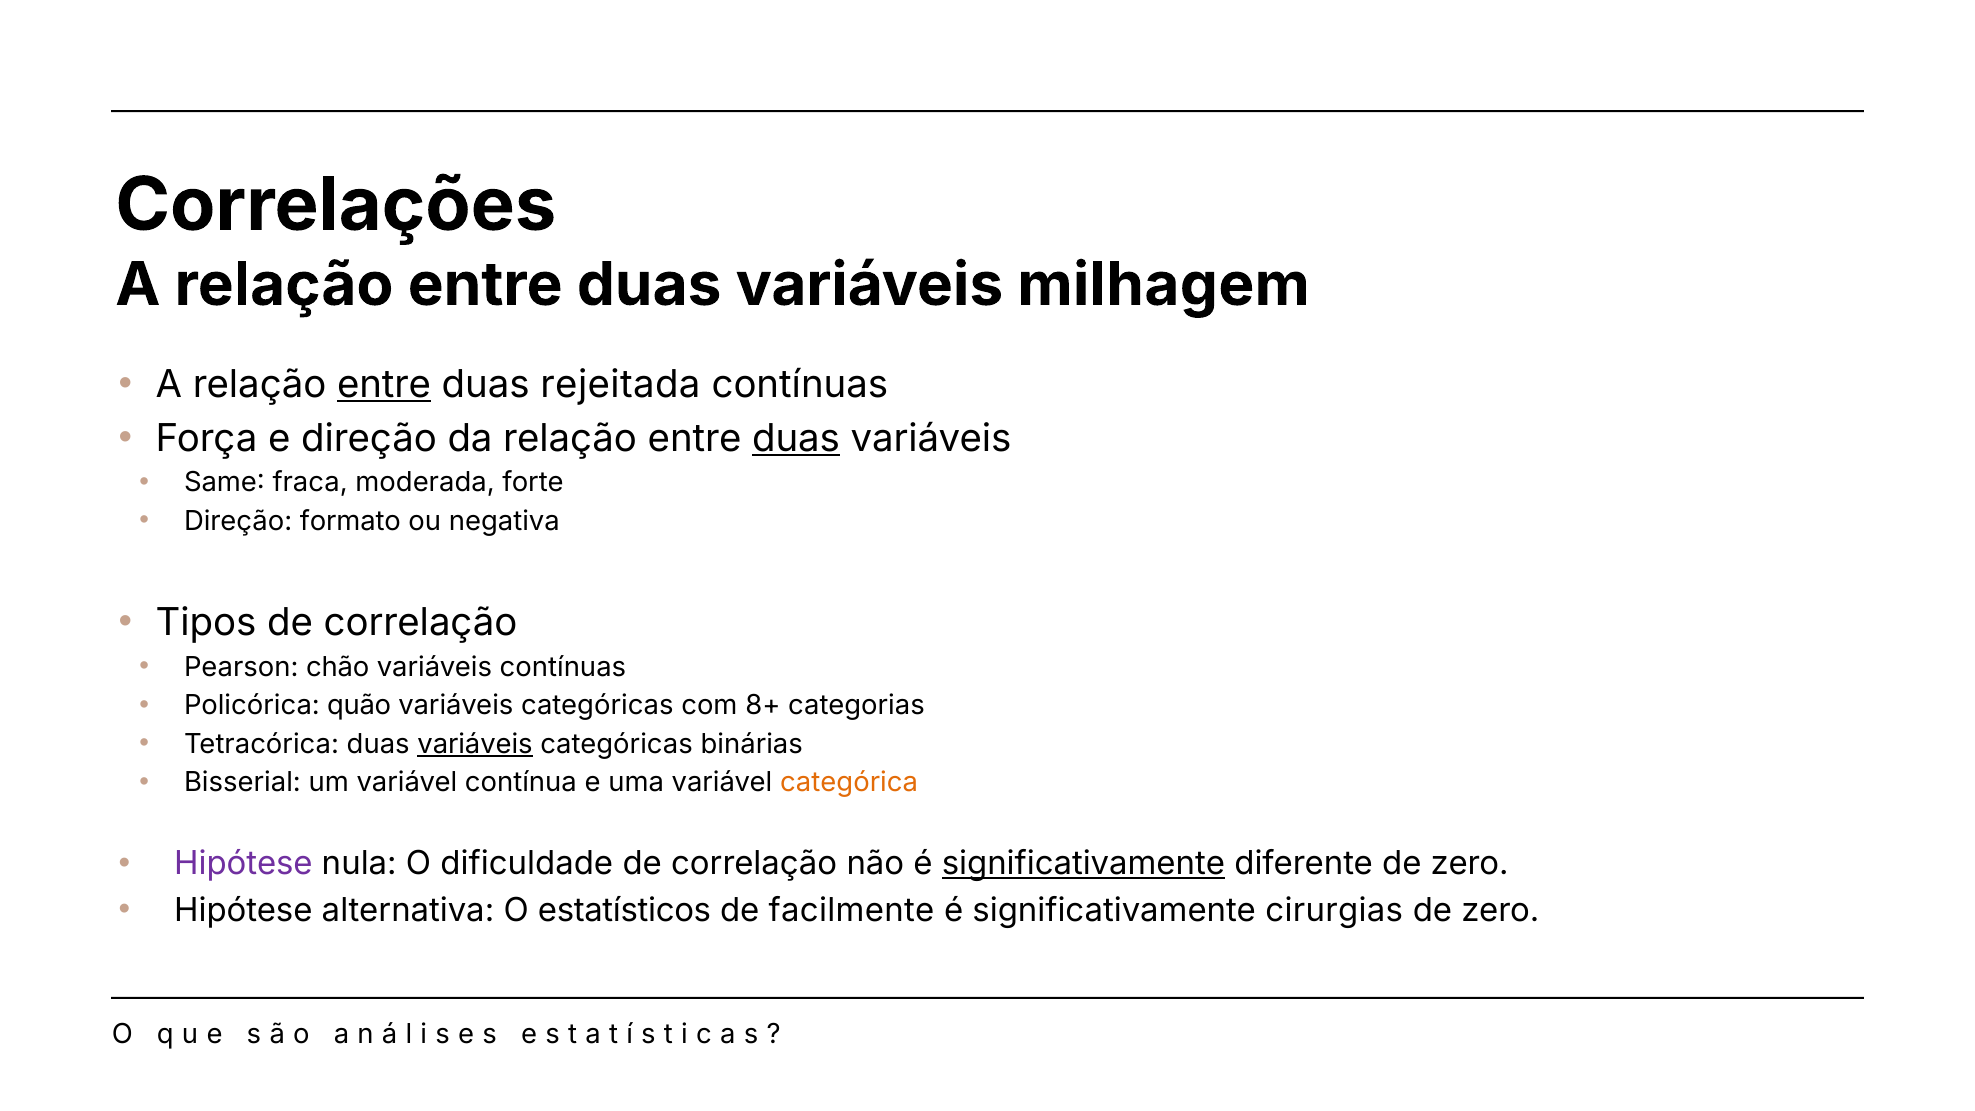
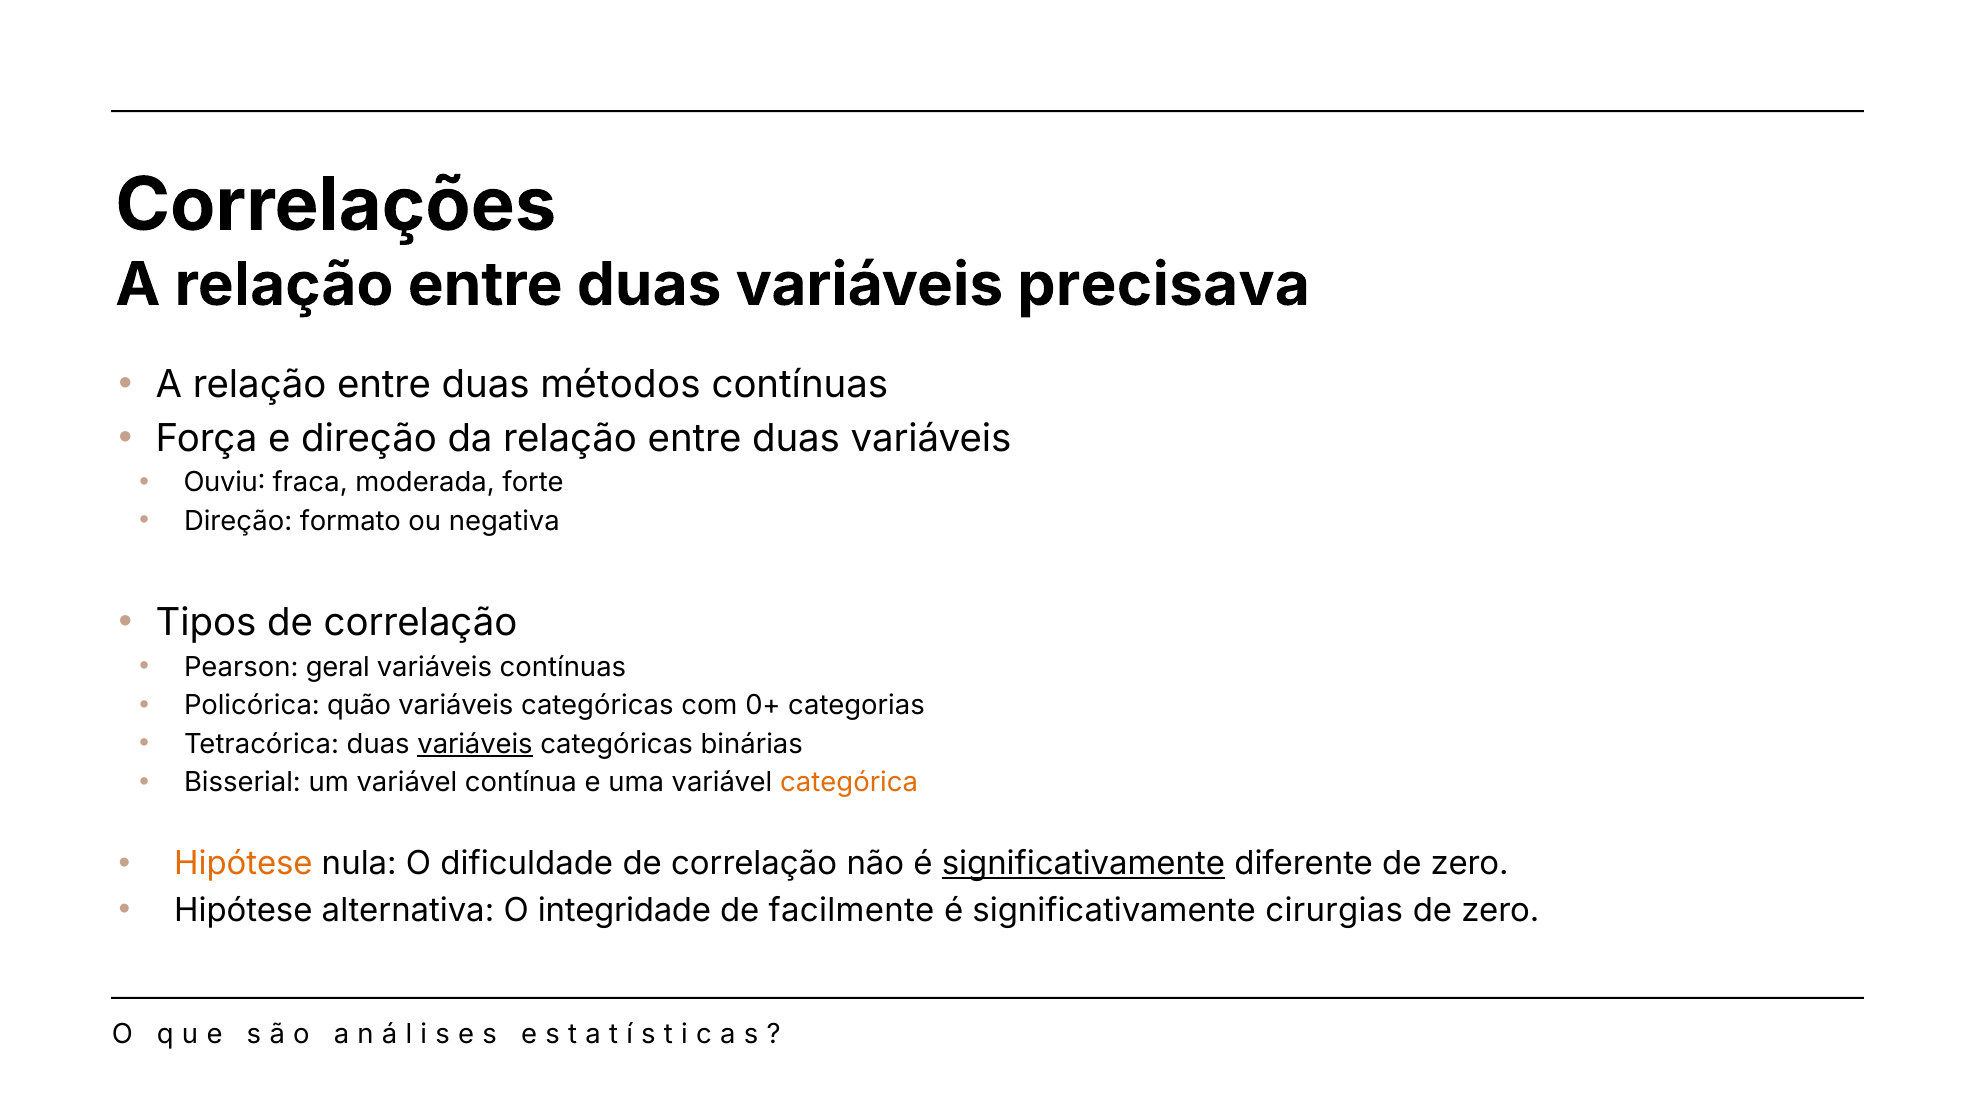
milhagem: milhagem -> precisava (1164, 285)
entre underline: present -> none (384, 385)
rejeitada: rejeitada -> métodos (620, 385)
duas underline: present -> none (796, 439)
Same: Same -> Ouviu (225, 483)
chão: chão -> geral (338, 667)
8+: 8+ -> 0+ (763, 706)
Hipótese colour: purple -> orange (243, 864)
estatísticos: estatísticos -> integridade (624, 910)
